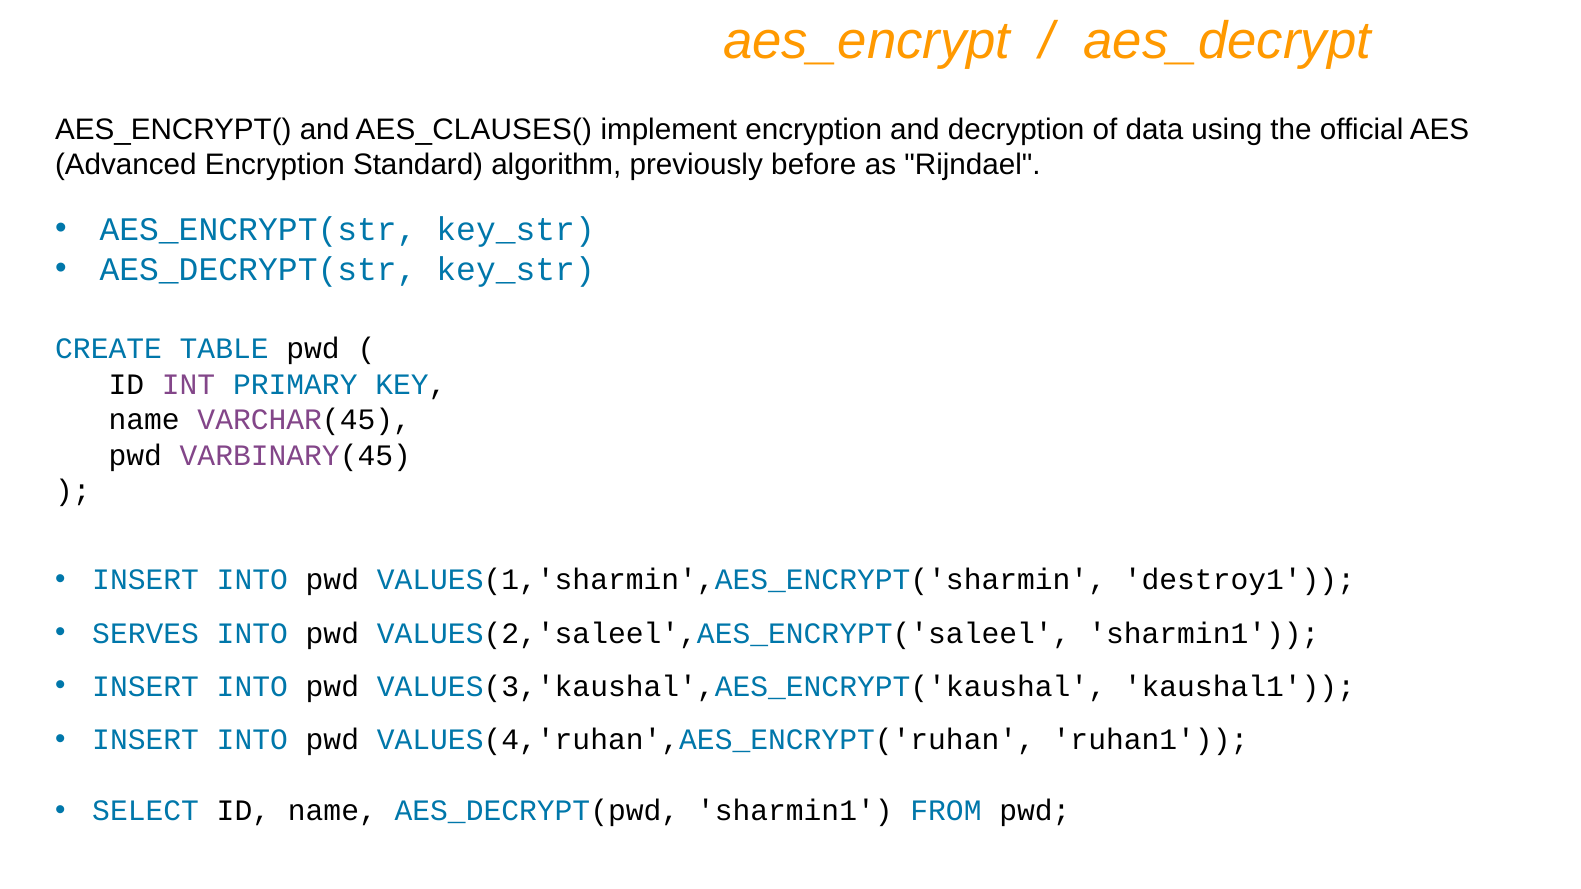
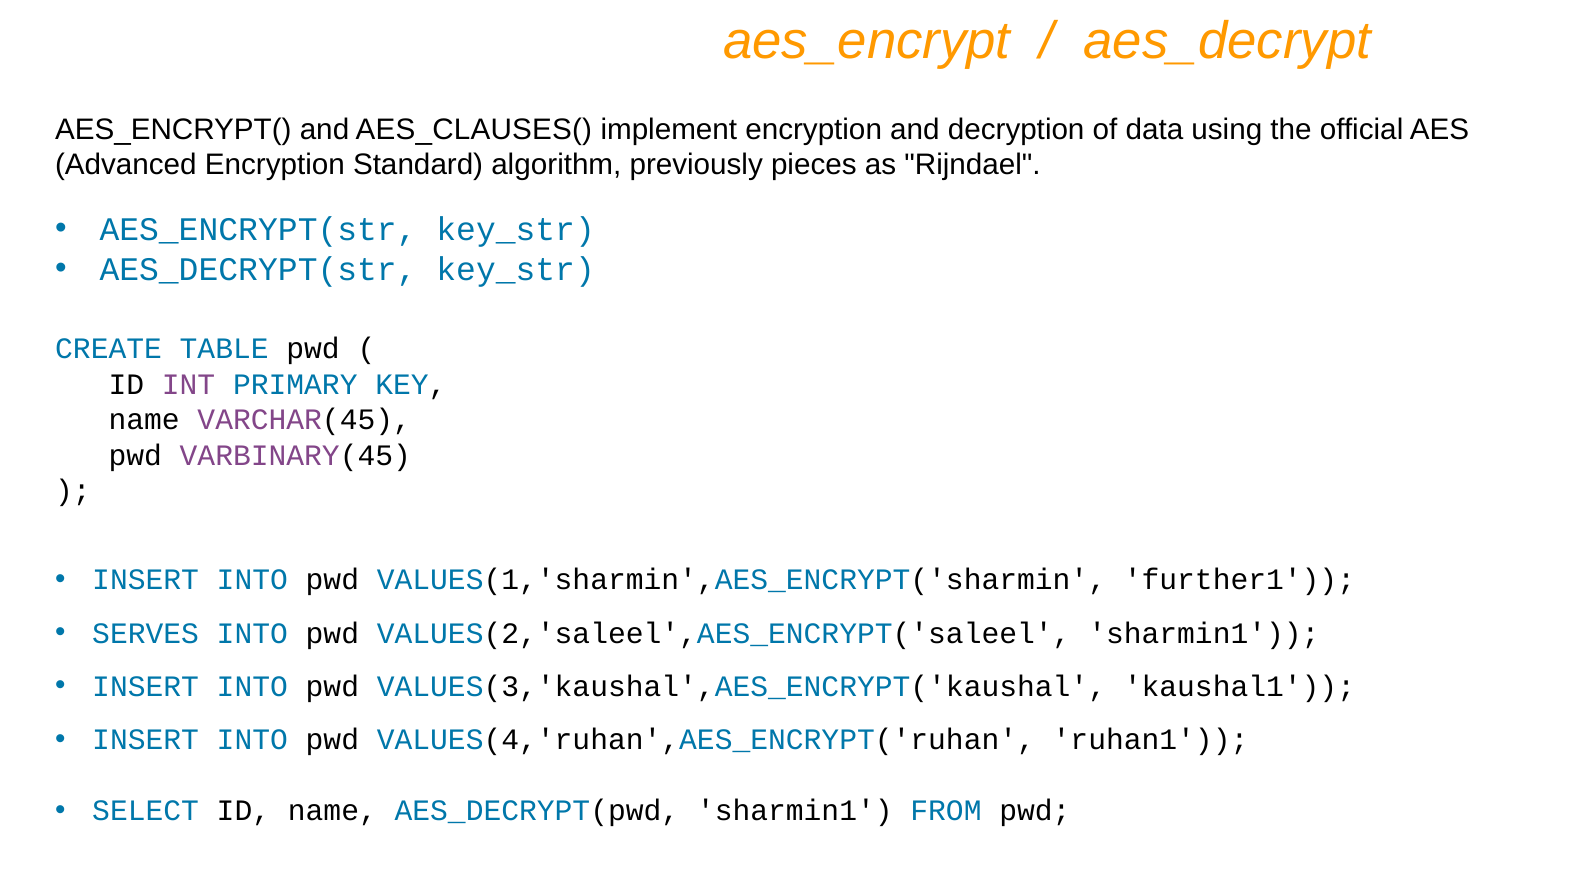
before: before -> pieces (814, 165)
destroy1: destroy1 -> further1 (1239, 580)
